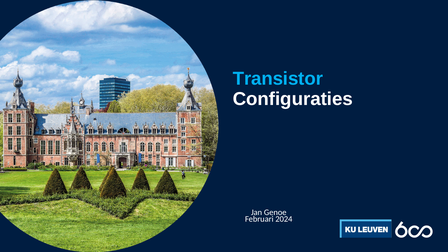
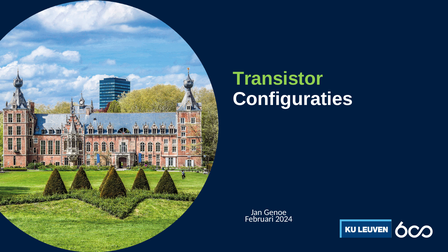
Transistor colour: light blue -> light green (278, 79)
